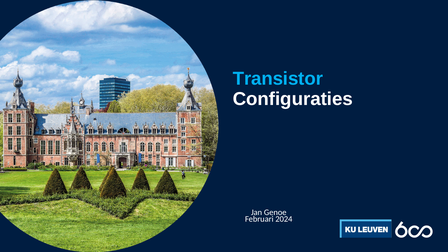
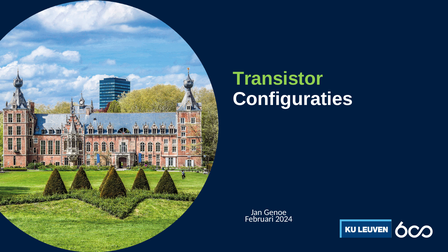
Transistor colour: light blue -> light green (278, 79)
